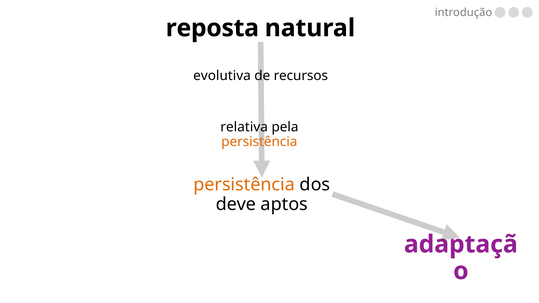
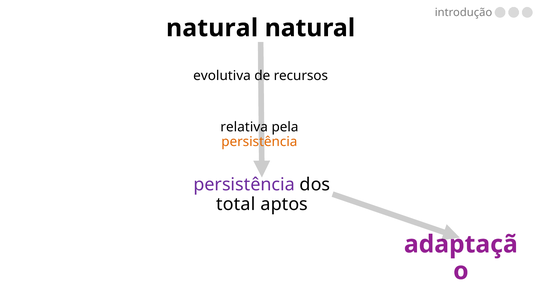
reposta: reposta -> natural (212, 28)
persistência colour: orange -> purple (244, 185)
deve: deve -> total (236, 204)
